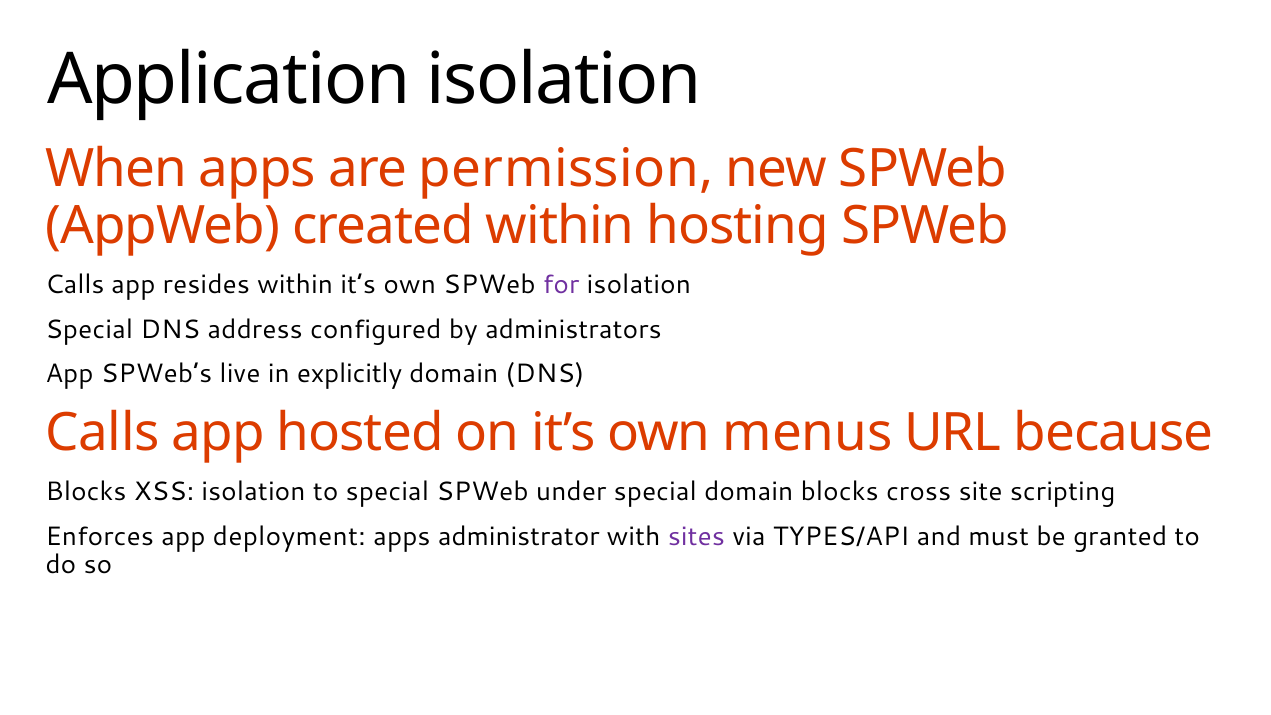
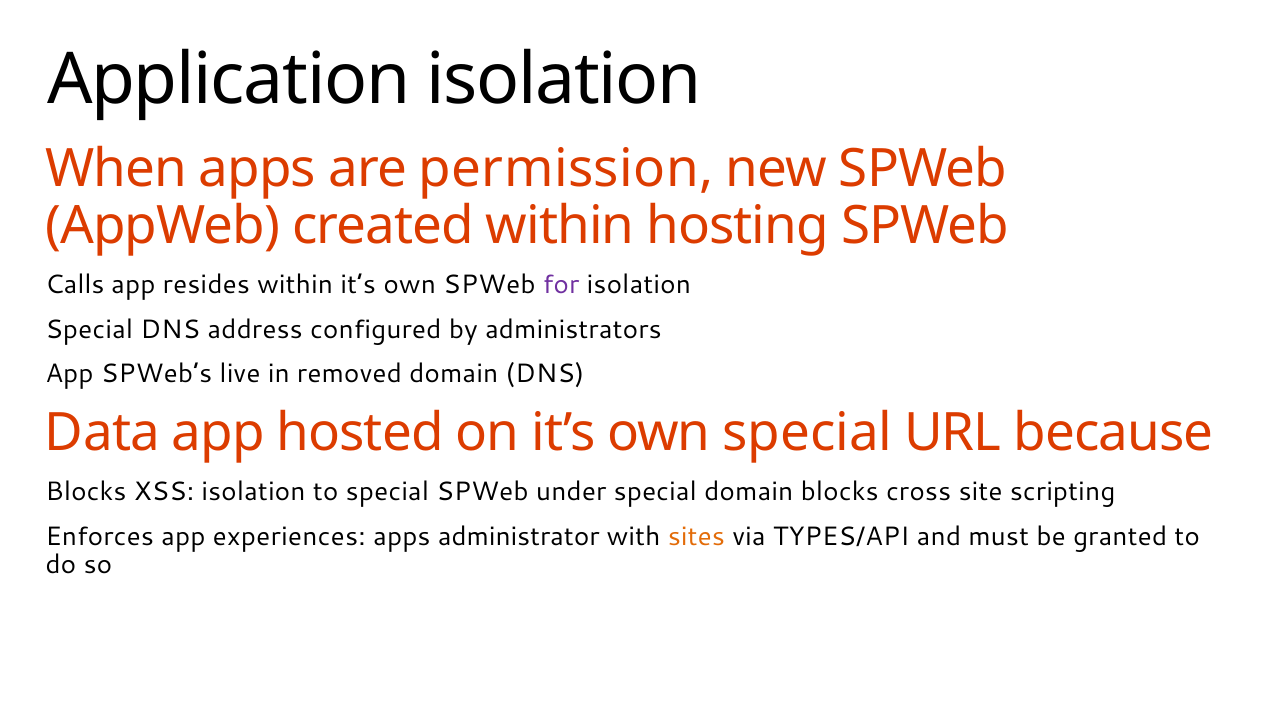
explicitly: explicitly -> removed (349, 374)
Calls: Calls -> Data (103, 433)
own menus: menus -> special (808, 433)
deployment: deployment -> experiences (289, 536)
sites colour: purple -> orange (696, 536)
